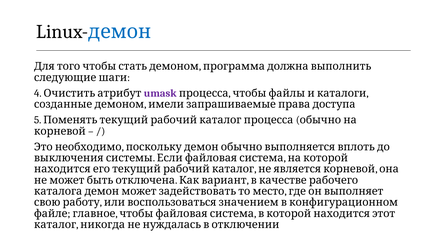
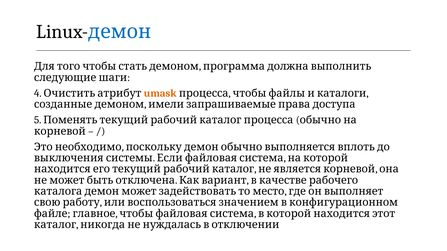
umask colour: purple -> orange (160, 93)
